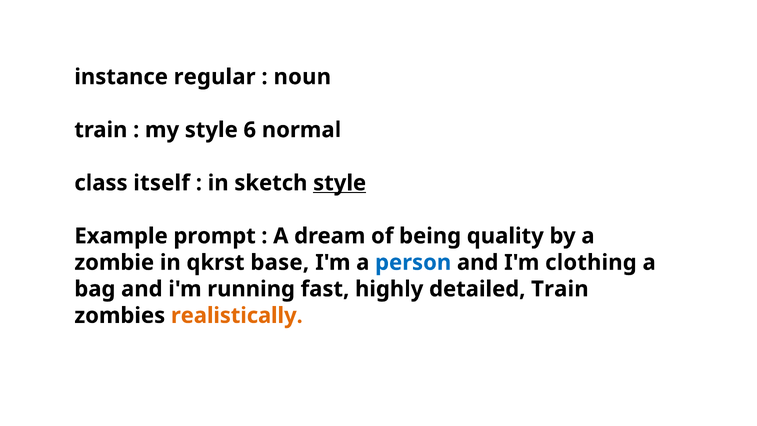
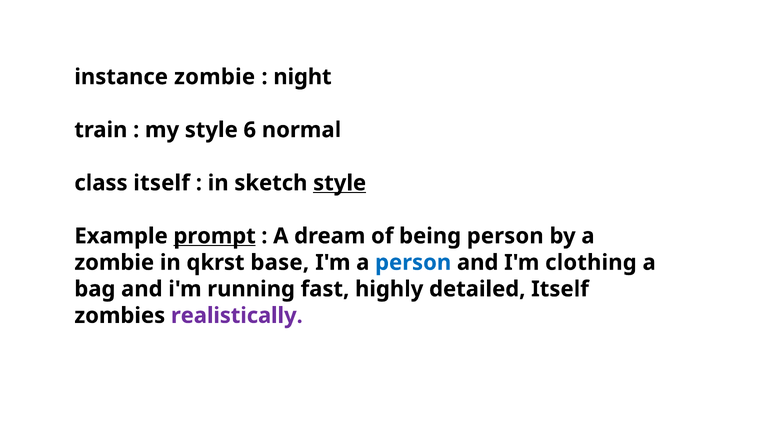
instance regular: regular -> zombie (215, 77)
noun: noun -> night (302, 77)
prompt underline: none -> present (215, 236)
being quality: quality -> person (505, 236)
detailed Train: Train -> Itself (560, 289)
realistically colour: orange -> purple (237, 315)
